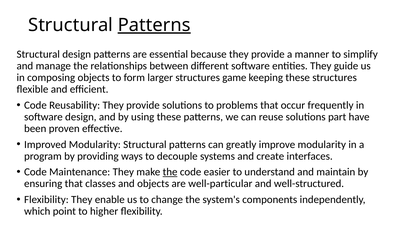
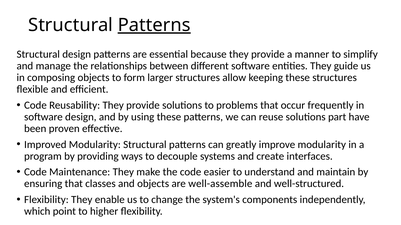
game: game -> allow (234, 78)
the underline: present -> none (170, 172)
well-particular: well-particular -> well-assemble (220, 184)
